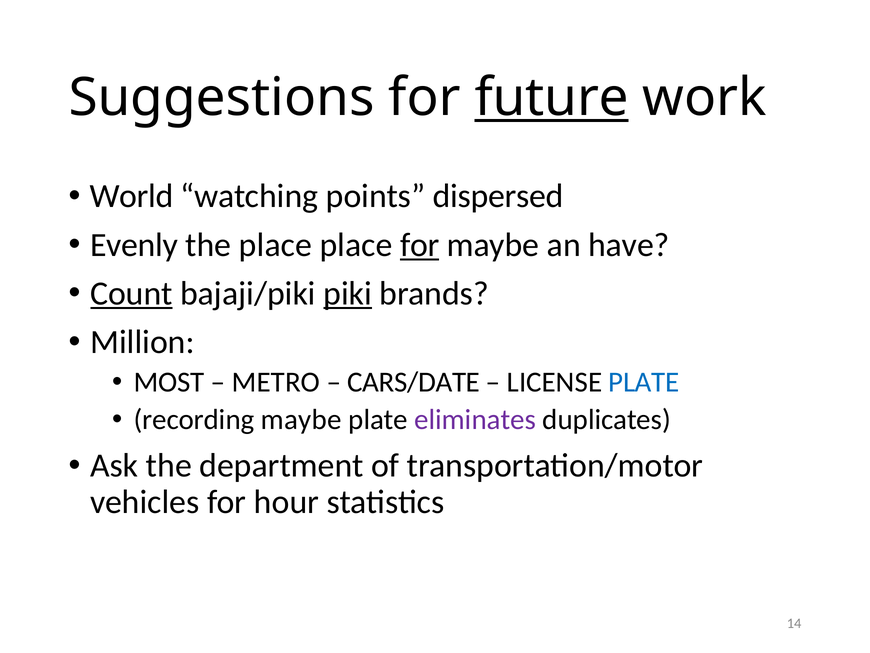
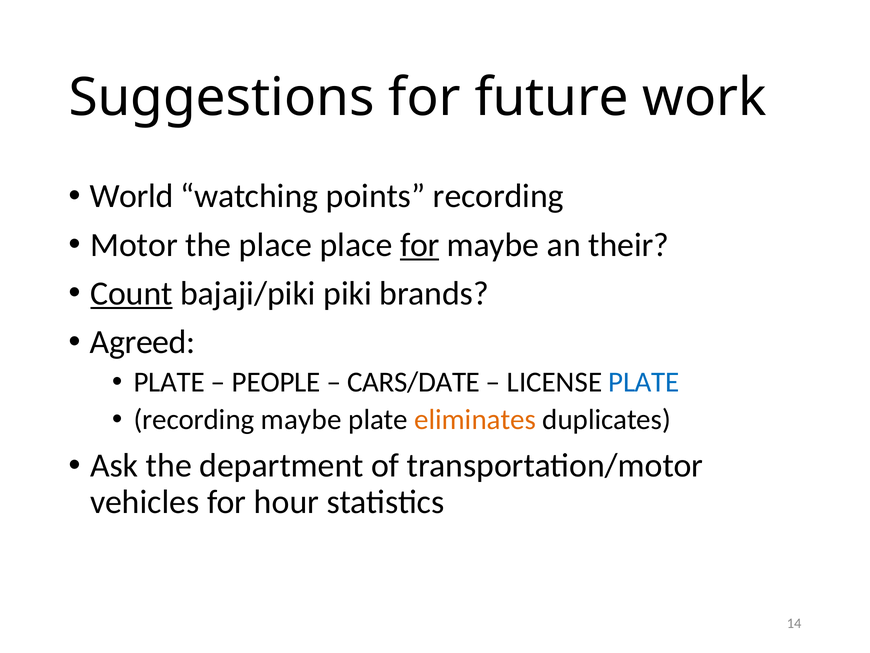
future underline: present -> none (552, 97)
points dispersed: dispersed -> recording (498, 196)
Evenly: Evenly -> Motor (134, 245)
have: have -> their (629, 245)
piki underline: present -> none (348, 293)
Million: Million -> Agreed (143, 342)
MOST: MOST -> PLATE (169, 382)
METRO: METRO -> PEOPLE (276, 382)
eliminates colour: purple -> orange (475, 419)
